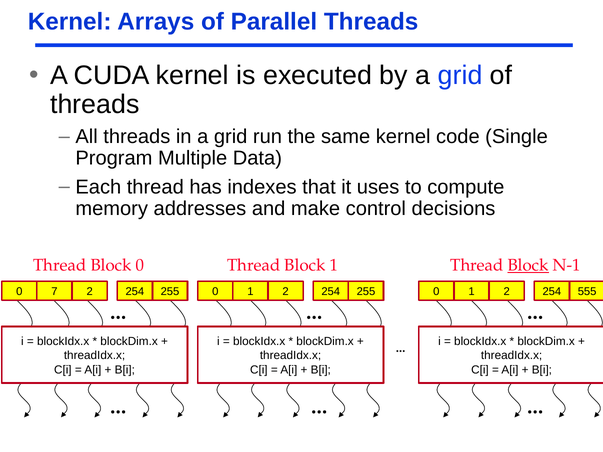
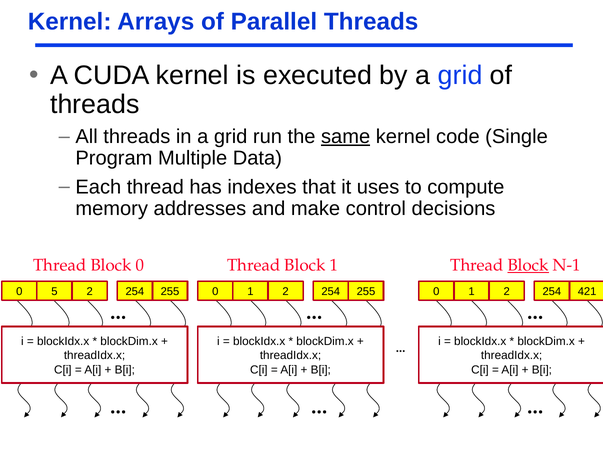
same underline: none -> present (346, 137)
7: 7 -> 5 (54, 292)
555: 555 -> 421 (587, 292)
